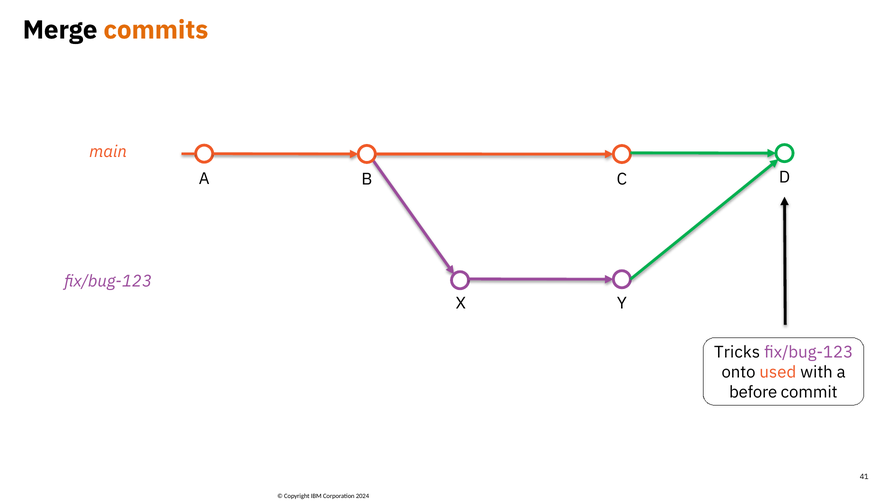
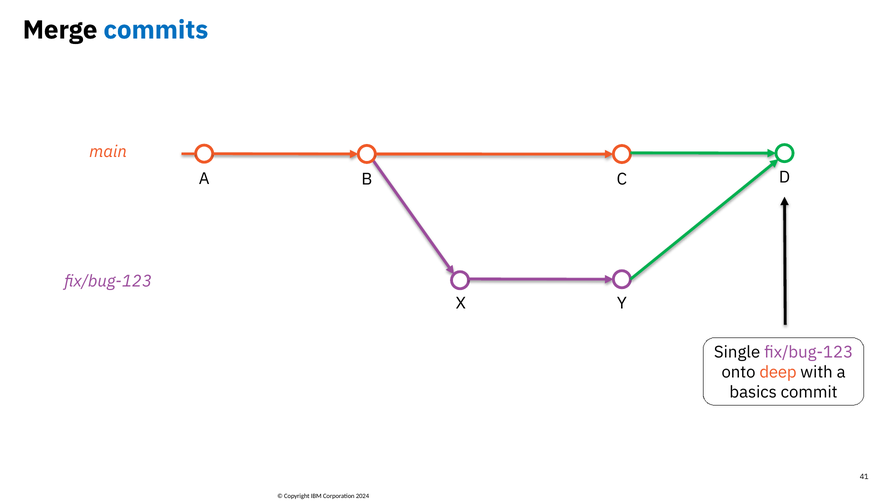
commits colour: orange -> blue (156, 30)
Tricks: Tricks -> Single (737, 352)
used: used -> deep (778, 372)
before: before -> basics (753, 392)
